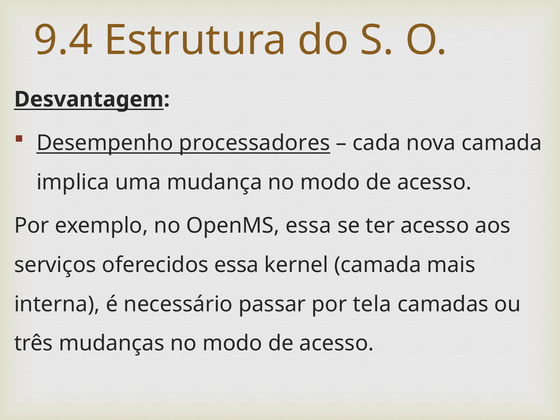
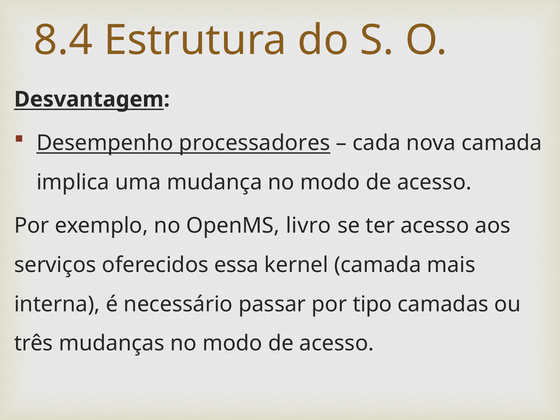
9.4: 9.4 -> 8.4 (63, 40)
OpenMS essa: essa -> livro (308, 226)
tela: tela -> tipo (372, 304)
